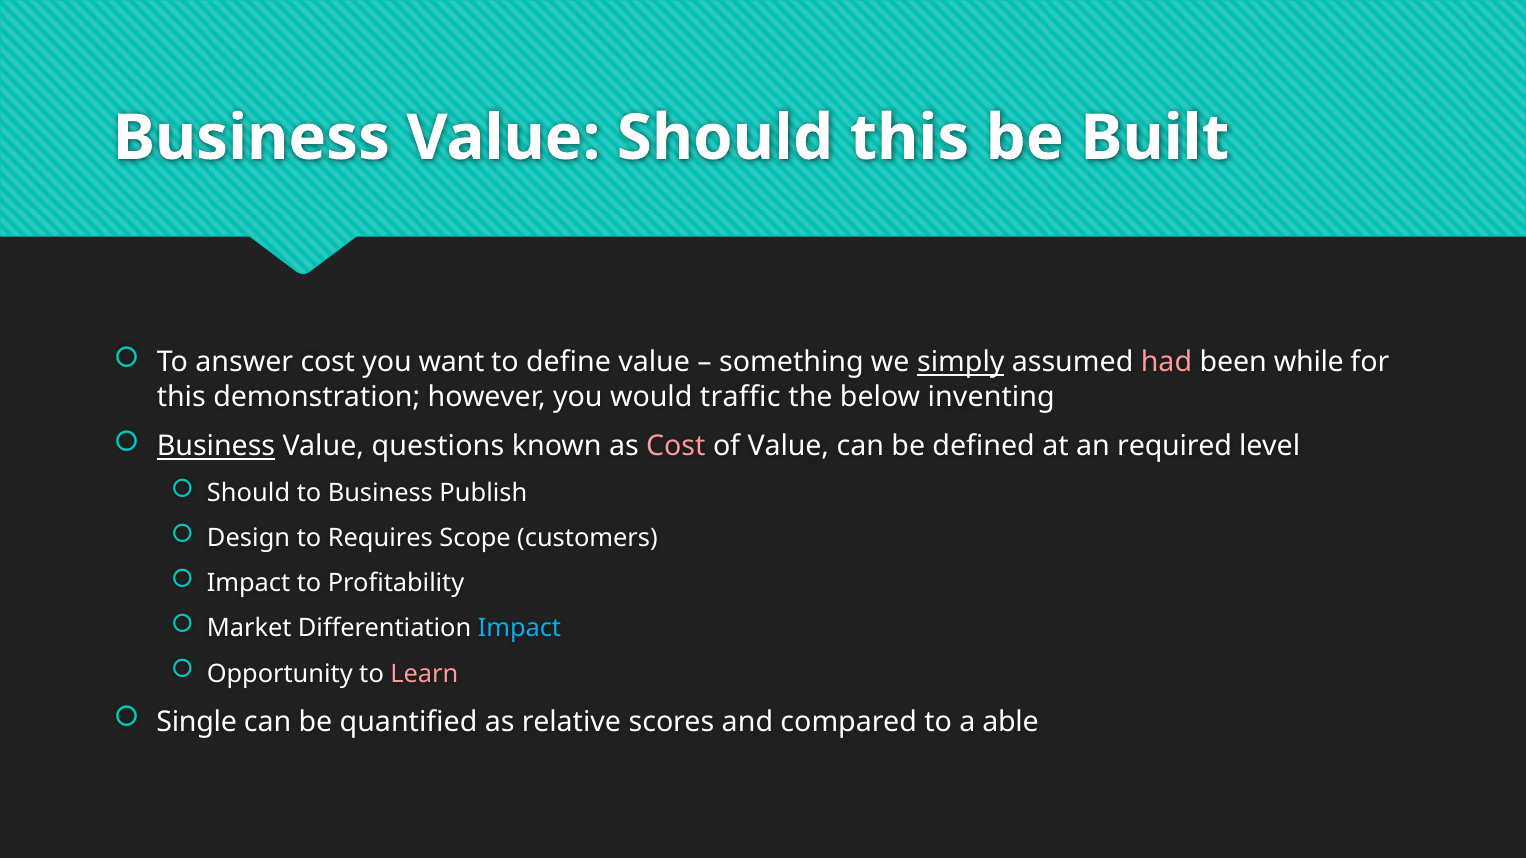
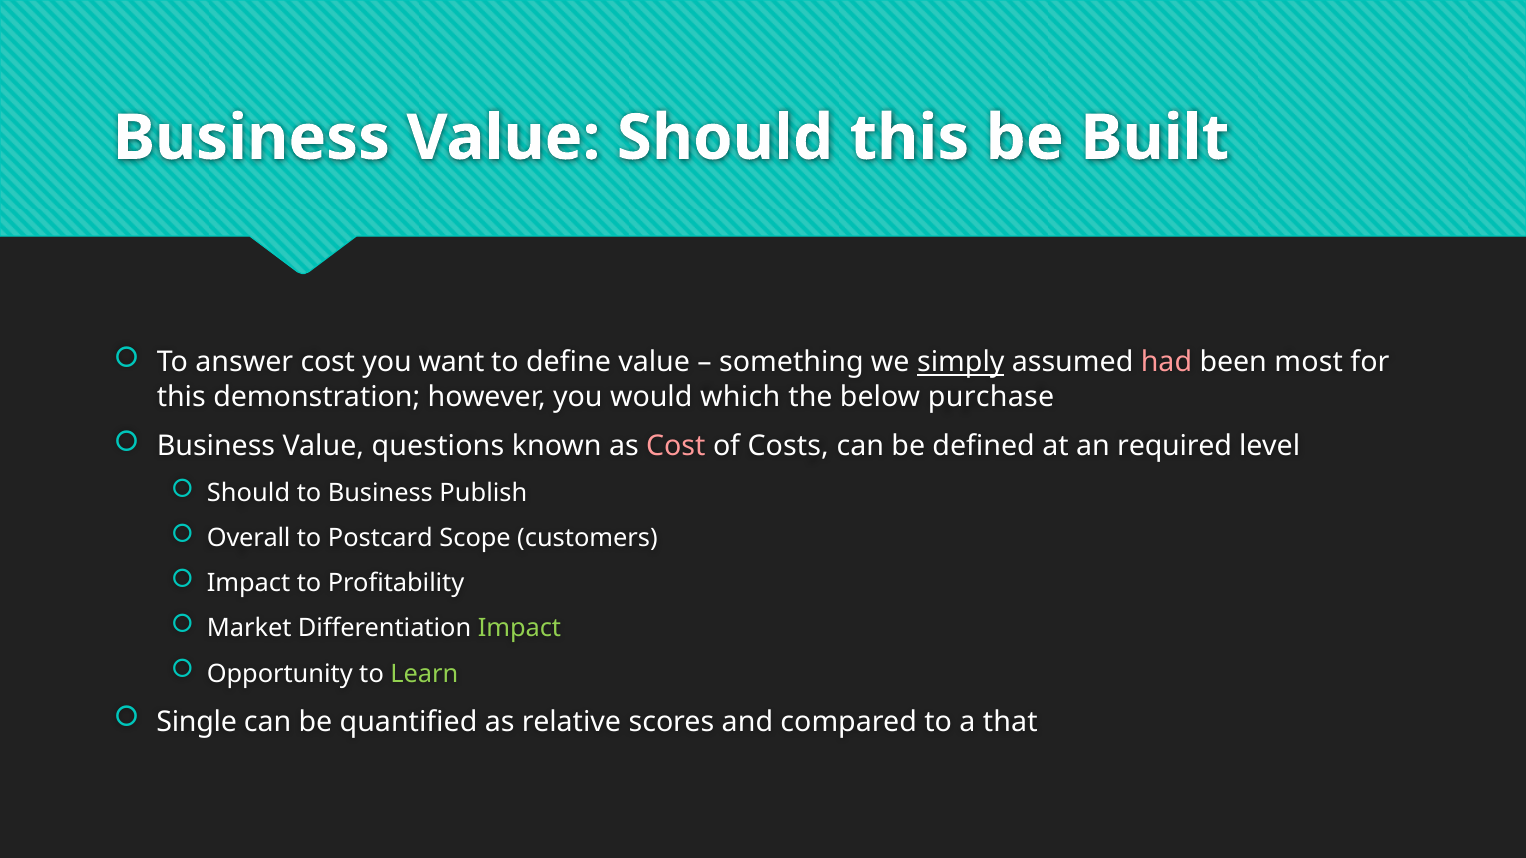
while: while -> most (1309, 363)
traffic: traffic -> which (740, 397)
inventing: inventing -> purchase (991, 397)
Business underline: present -> none (216, 447)
of Value: Value -> Costs (788, 447)
Design: Design -> Overall (249, 539)
Requires: Requires -> Postcard (380, 539)
Impact colour: light blue -> light green (519, 629)
Learn colour: pink -> light green (424, 674)
able: able -> that (1010, 722)
